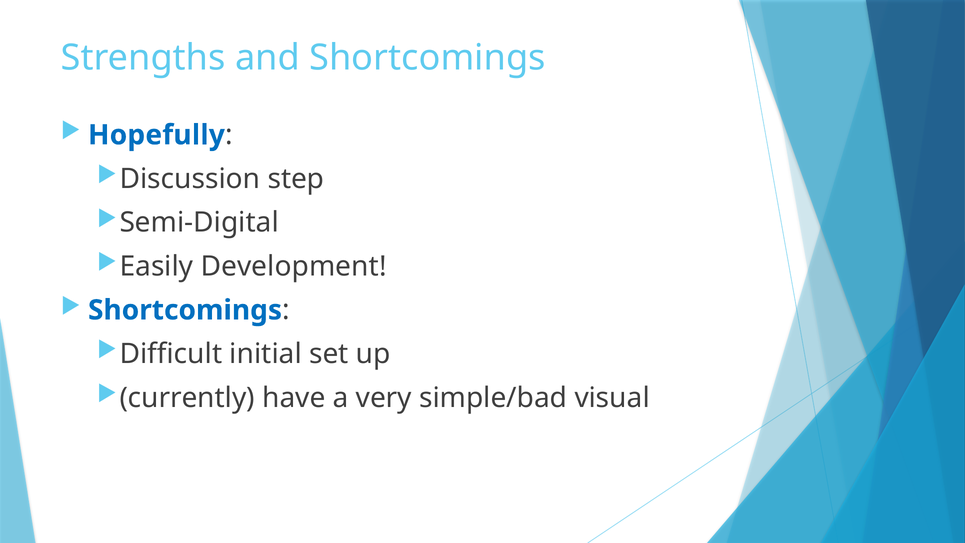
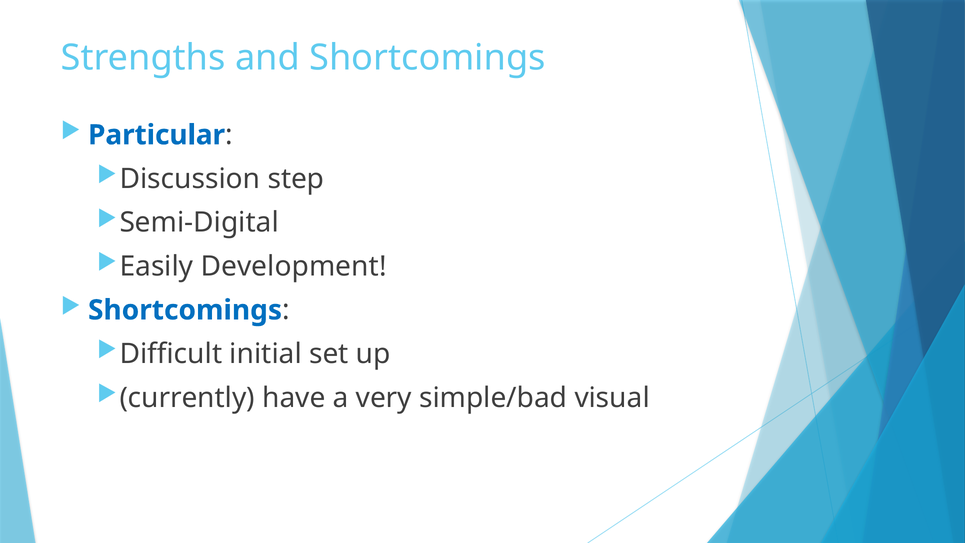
Hopefully: Hopefully -> Particular (157, 135)
